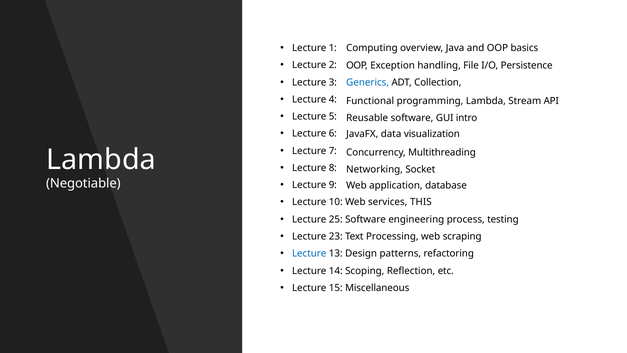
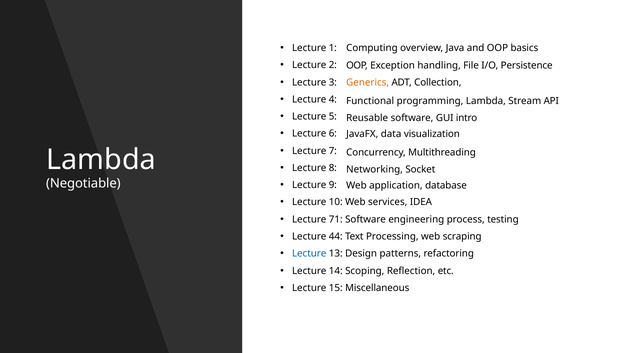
Generics colour: blue -> orange (368, 82)
THIS: THIS -> IDEA (421, 202)
25: 25 -> 71 (336, 219)
23: 23 -> 44 (336, 236)
